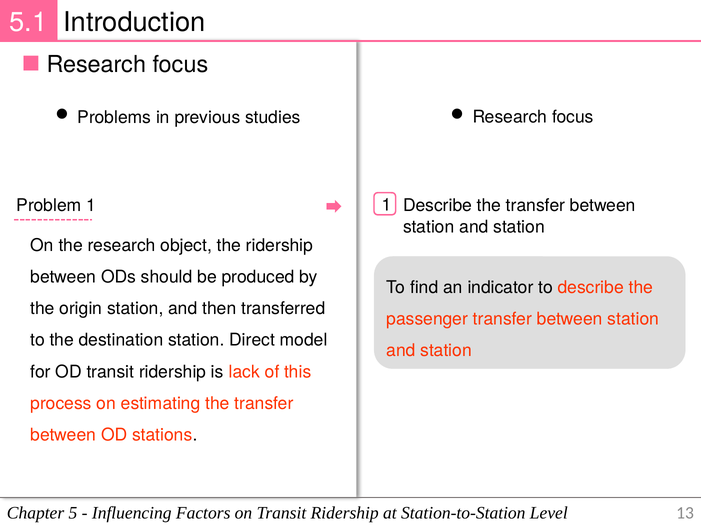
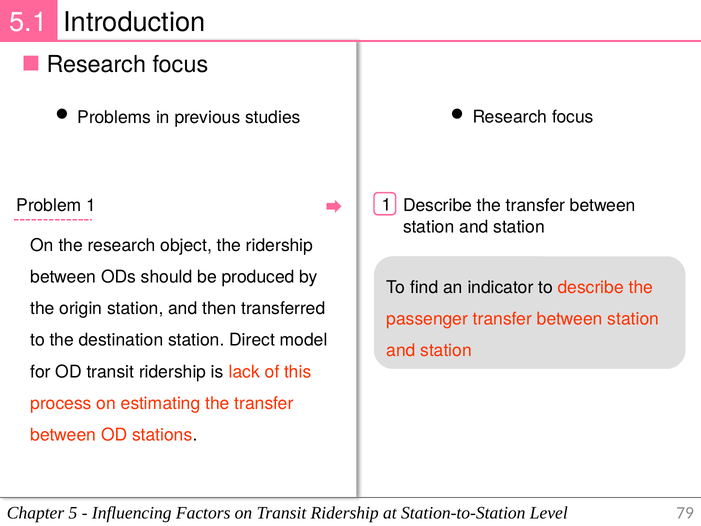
13: 13 -> 79 (685, 513)
